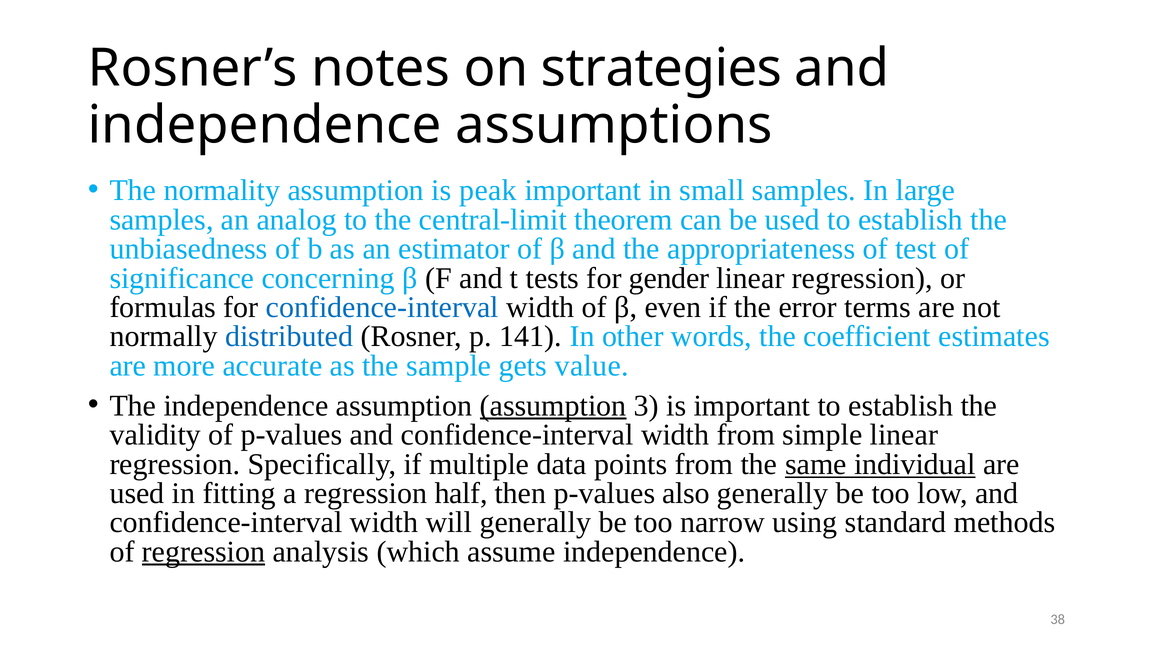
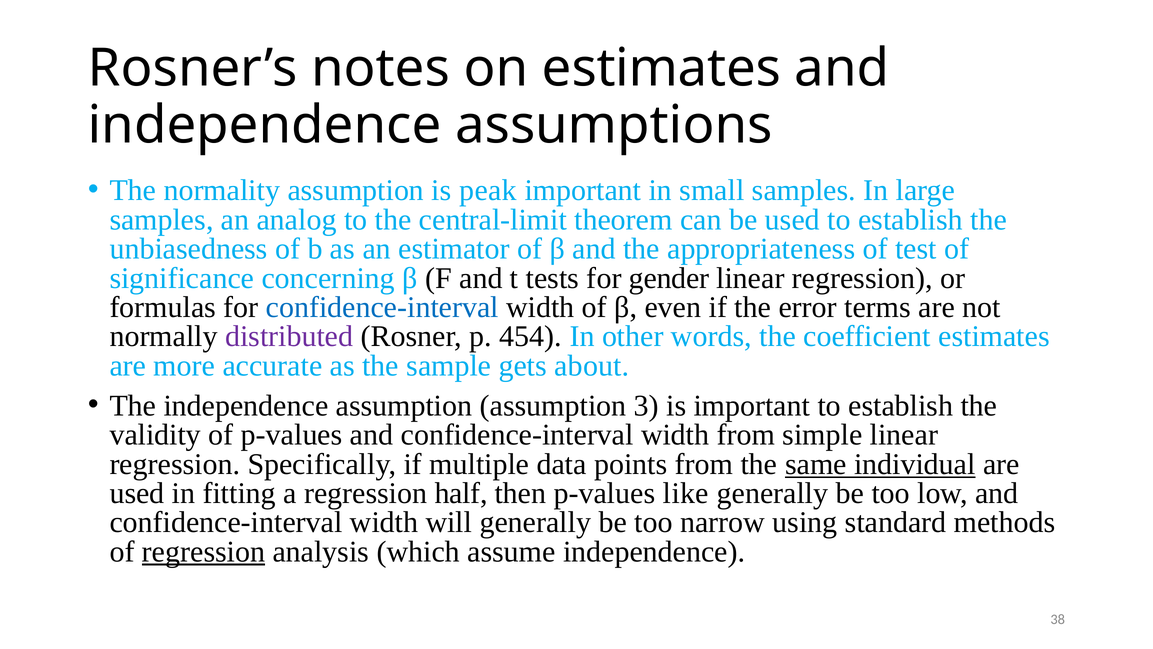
on strategies: strategies -> estimates (661, 68)
distributed colour: blue -> purple (289, 336)
141: 141 -> 454 (531, 336)
value: value -> about (592, 365)
assumption underline: present -> none (553, 405)
also: also -> like (686, 493)
